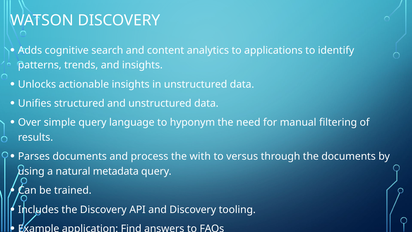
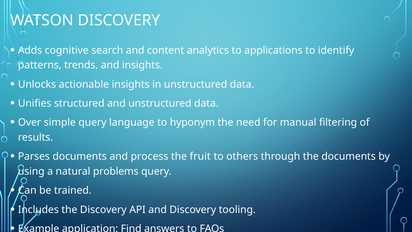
with: with -> fruit (200, 156)
versus: versus -> others (242, 156)
metadata: metadata -> problems (116, 171)
